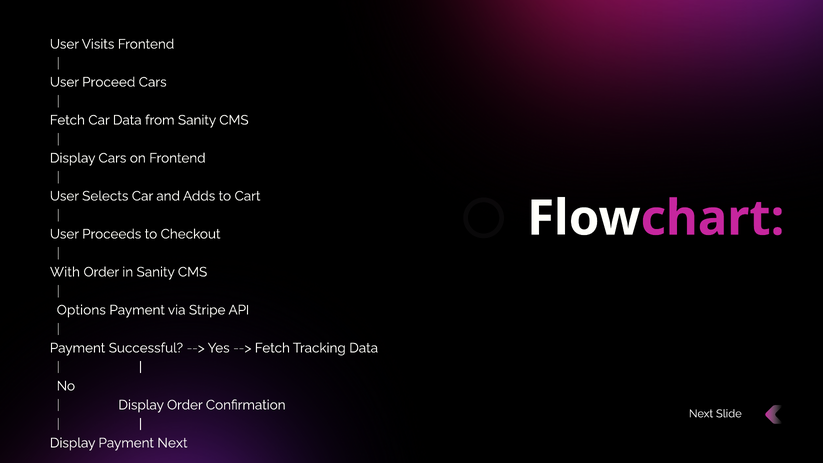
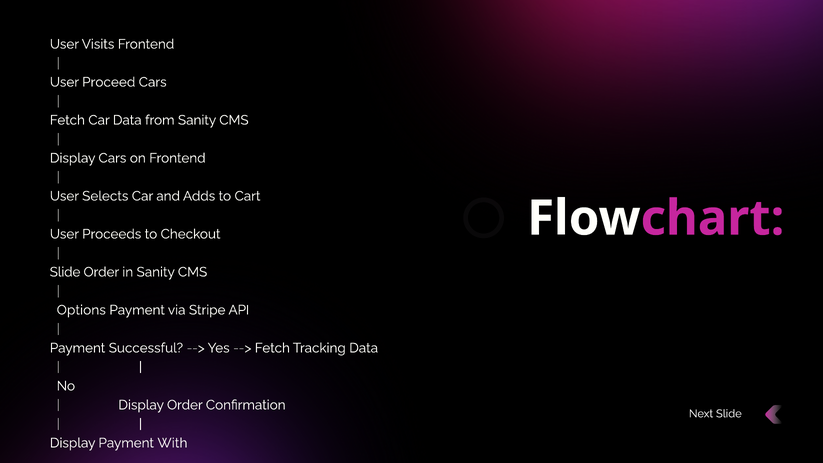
With: With -> Slide (65, 272)
Payment Next: Next -> With (172, 443)
